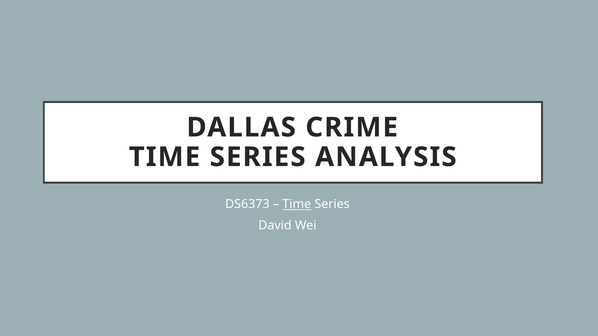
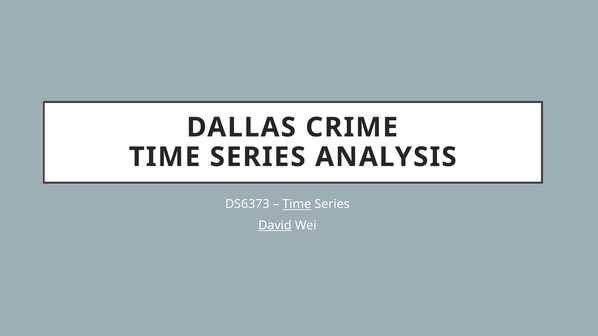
David underline: none -> present (275, 226)
